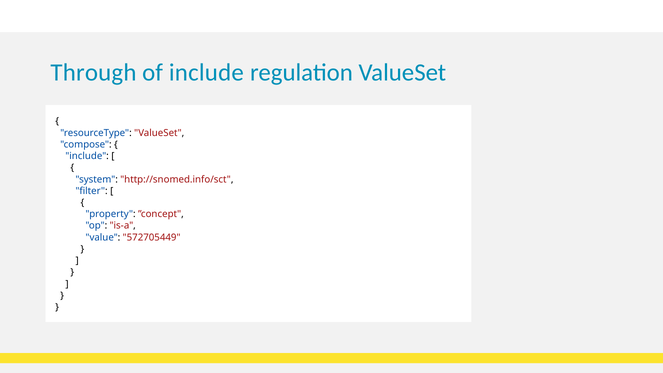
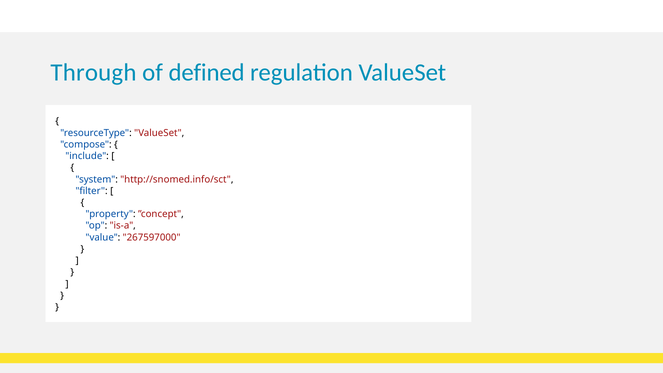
of include: include -> defined (207, 72)
572705449: 572705449 -> 267597000 (152, 237)
